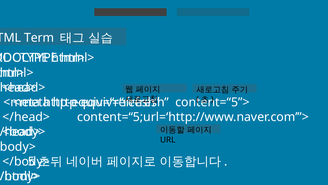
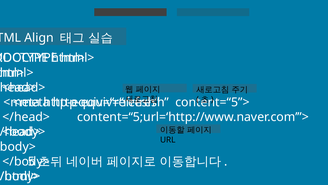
Term: Term -> Align (39, 38)
